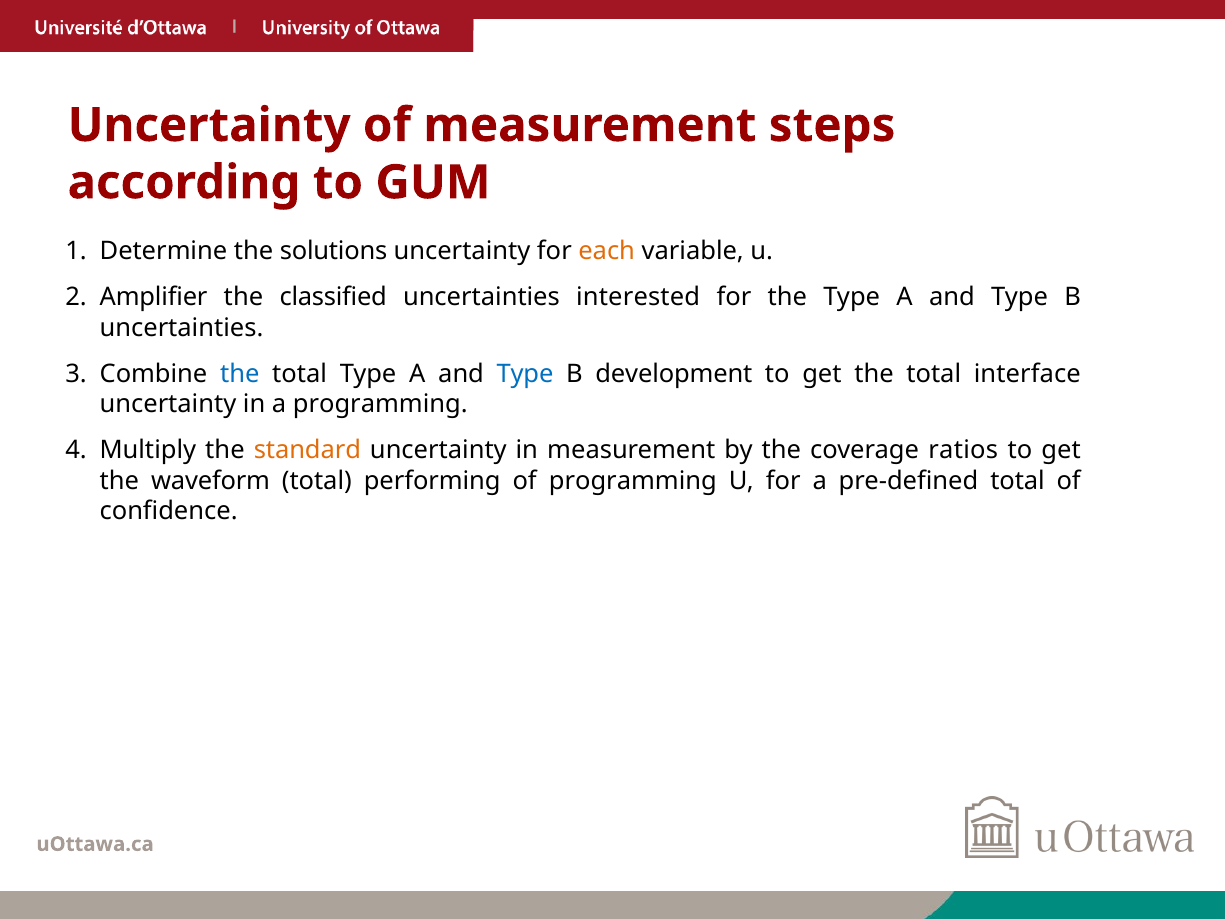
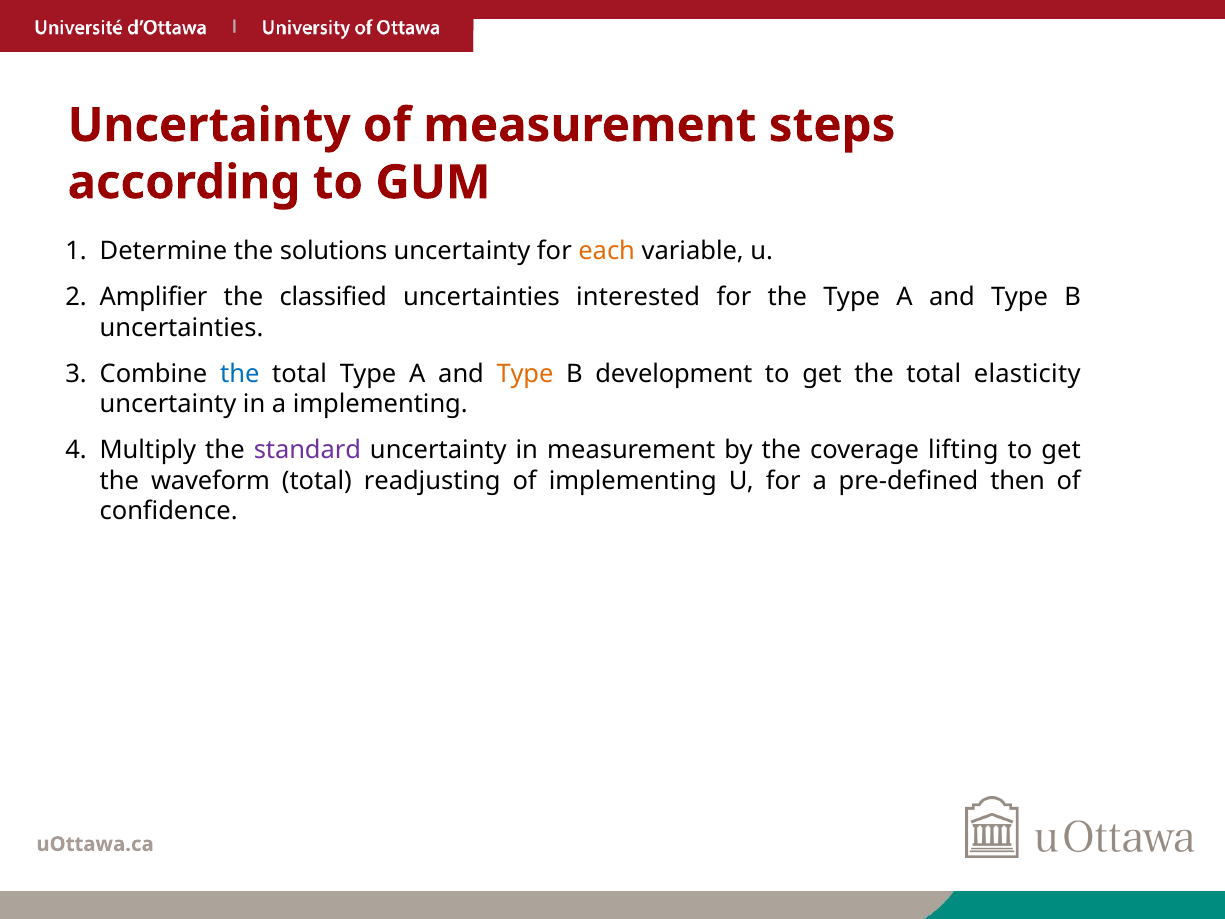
Type colour: blue -> orange (525, 374)
interface: interface -> elasticity (1027, 374)
a programming: programming -> implementing (380, 404)
standard colour: orange -> purple (307, 450)
ratios: ratios -> lifting (963, 450)
performing: performing -> readjusting (432, 481)
of programming: programming -> implementing (633, 481)
pre-defined total: total -> then (1018, 481)
